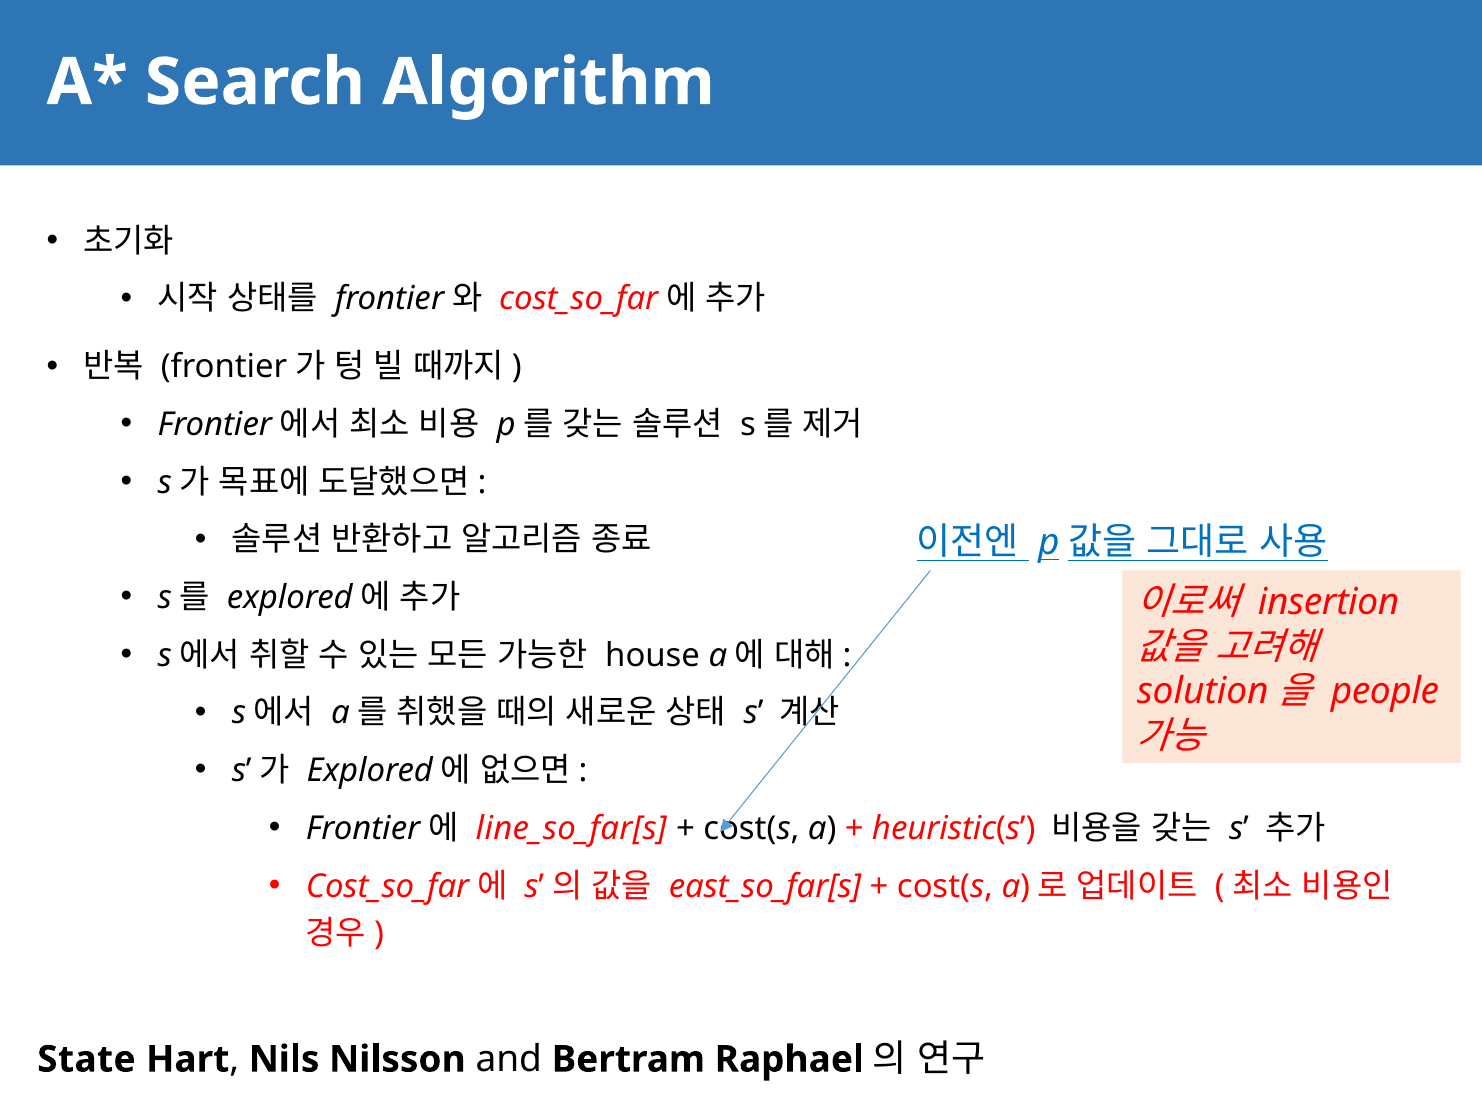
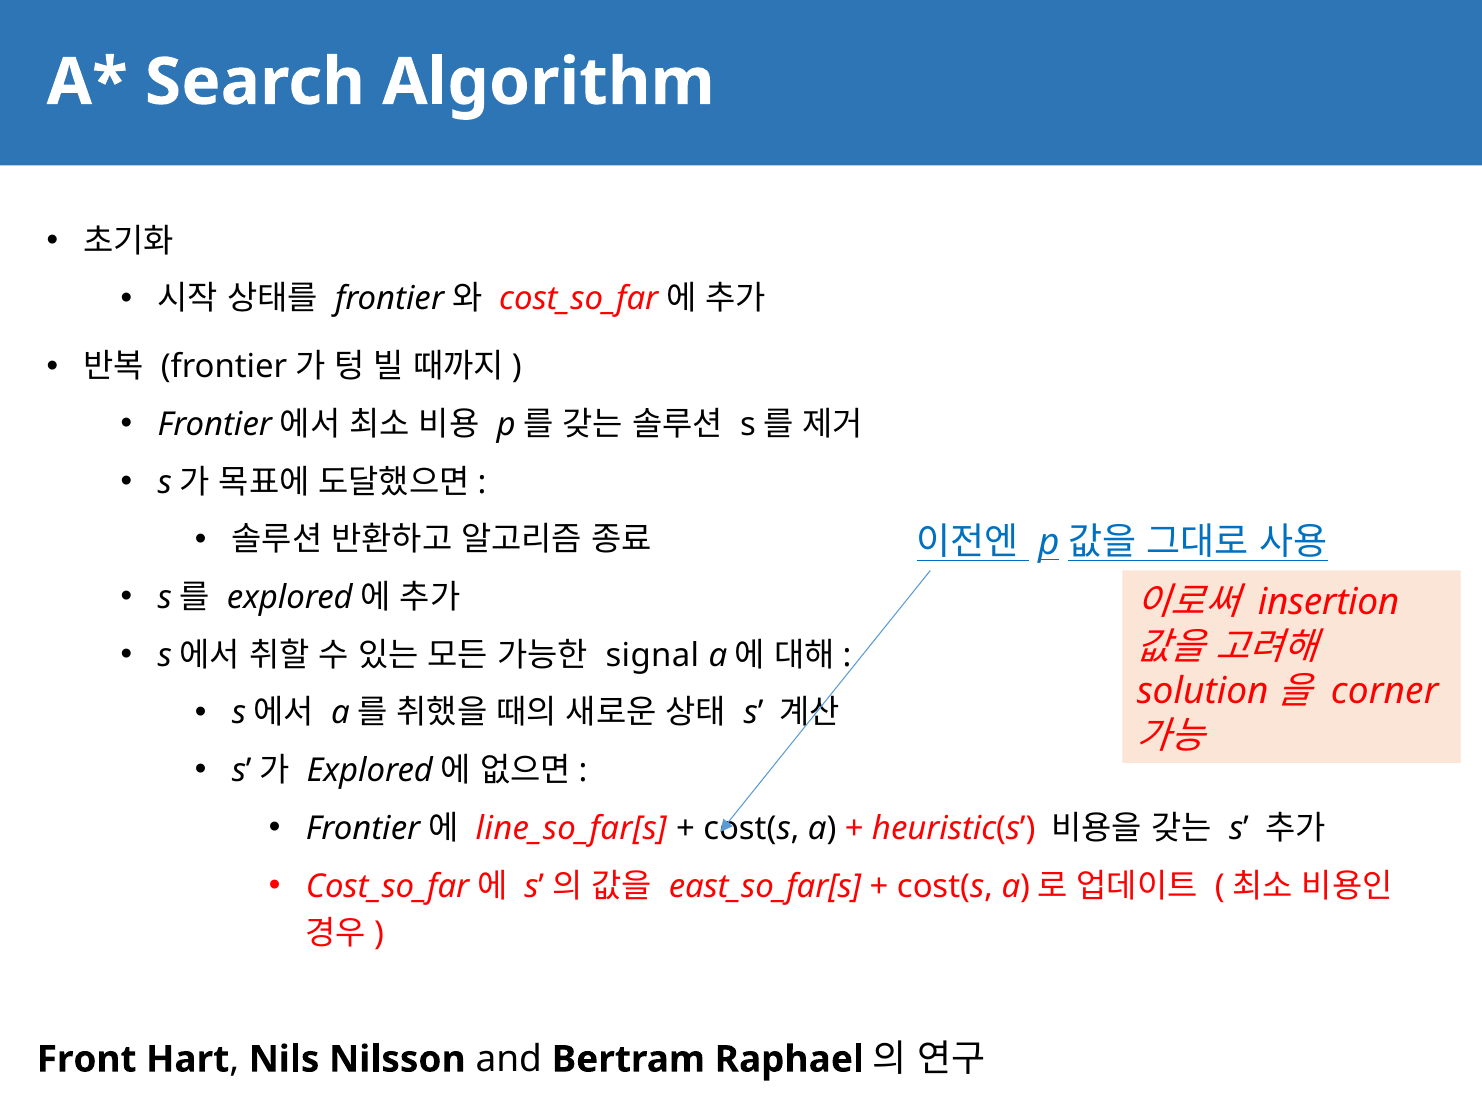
house: house -> signal (652, 655)
people: people -> corner (1385, 691)
State: State -> Front (87, 1059)
